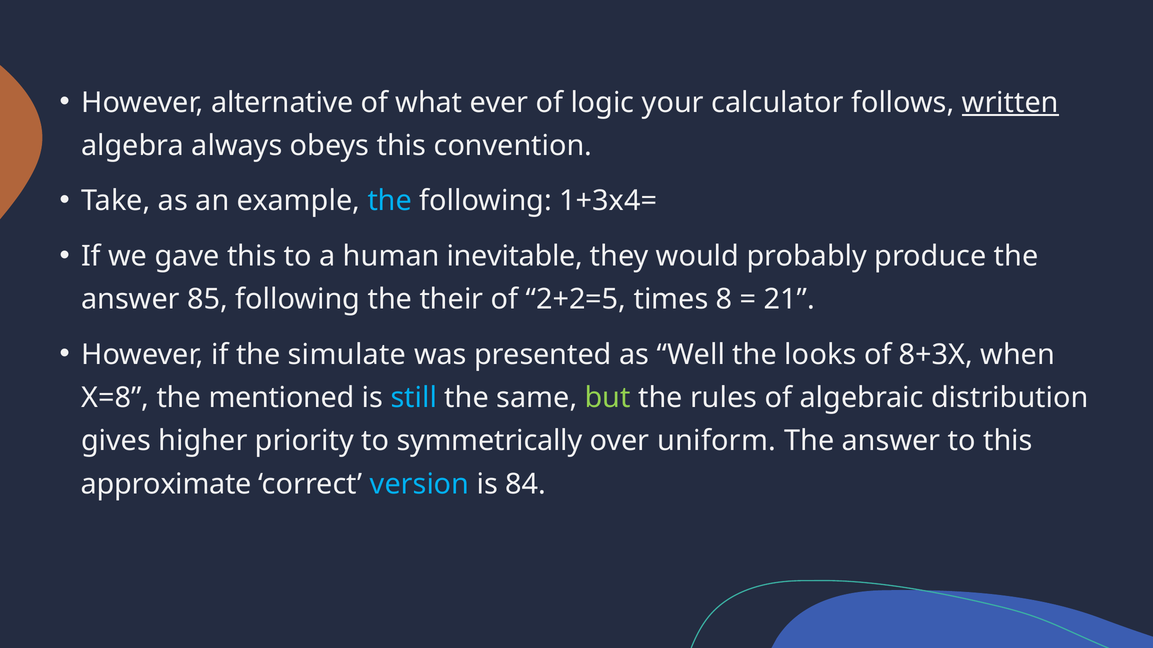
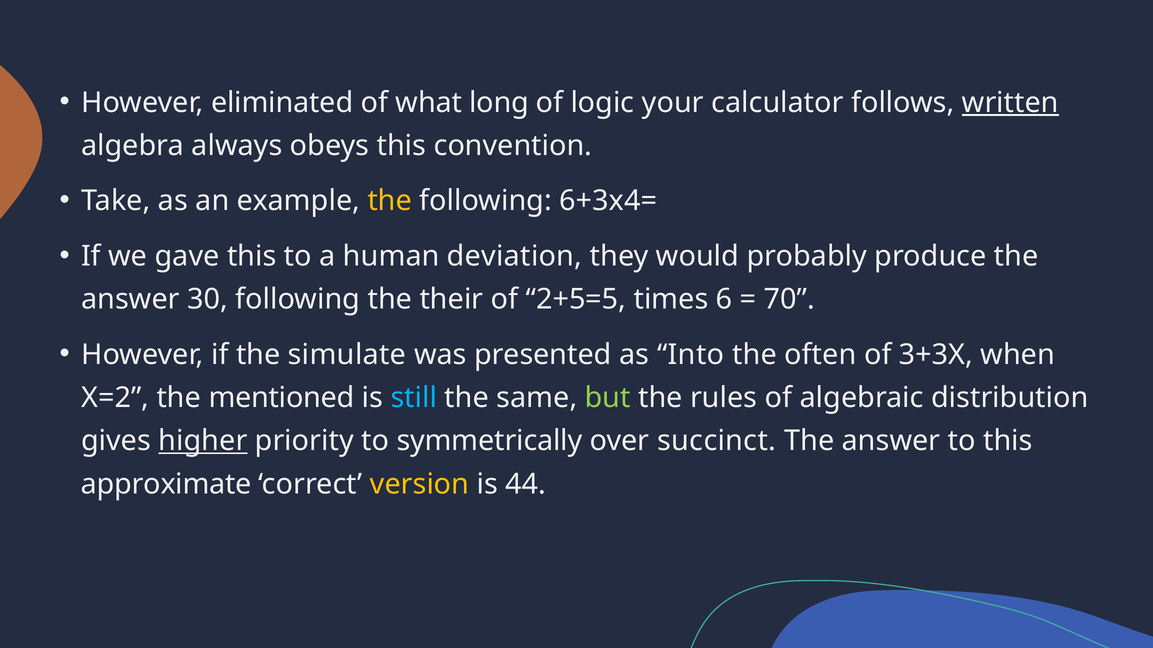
alternative: alternative -> eliminated (282, 103)
ever: ever -> long (499, 103)
the colour: light blue -> yellow (390, 201)
1+3x4=: 1+3x4= -> 6+3x4= (608, 201)
inevitable: inevitable -> deviation (515, 256)
85: 85 -> 30 (208, 300)
2+2=5: 2+2=5 -> 2+5=5 (576, 300)
8: 8 -> 6 (724, 300)
21: 21 -> 70 (789, 300)
Well: Well -> Into (691, 355)
looks: looks -> often (820, 355)
8+3X: 8+3X -> 3+3X (936, 355)
X=8: X=8 -> X=2 (115, 398)
higher underline: none -> present (203, 441)
uniform: uniform -> succinct (717, 441)
version colour: light blue -> yellow (420, 485)
84: 84 -> 44 (526, 485)
